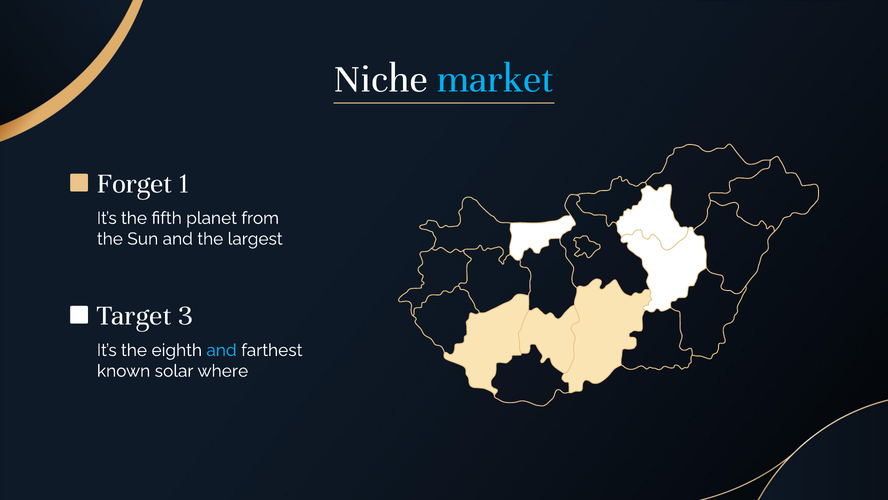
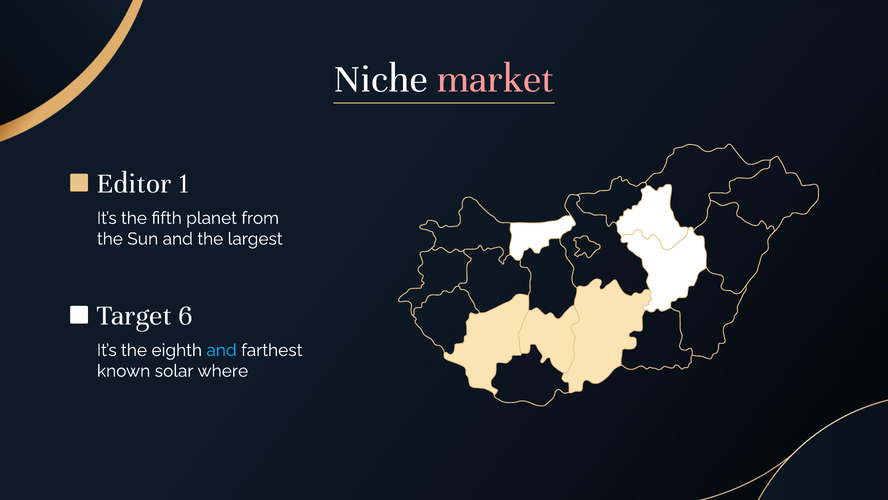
market colour: light blue -> pink (496, 78)
Forget: Forget -> Editor (134, 183)
3: 3 -> 6 (186, 315)
